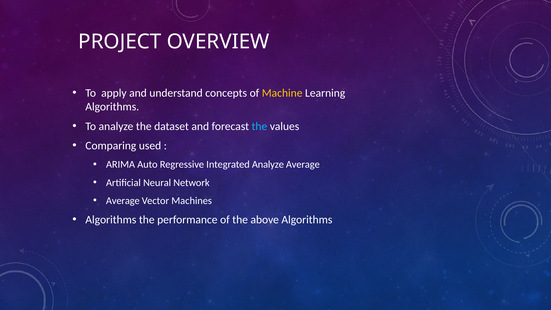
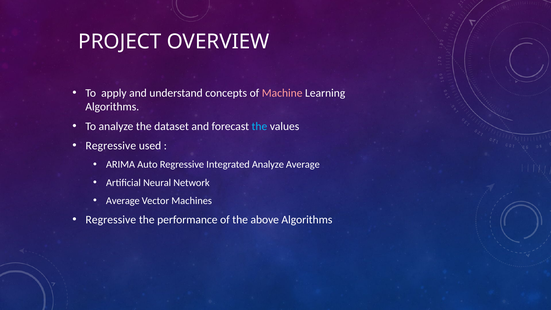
Machine colour: yellow -> pink (282, 93)
Comparing: Comparing -> Regressive (111, 146)
Algorithms: Algorithms -> Regressive (111, 220)
